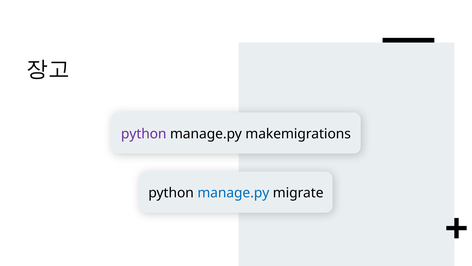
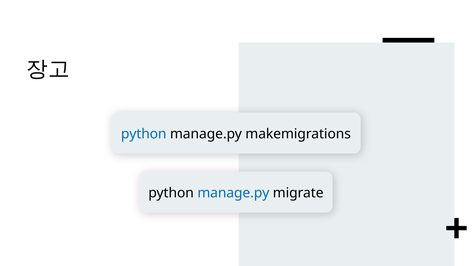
python colour: purple -> blue (144, 134)
